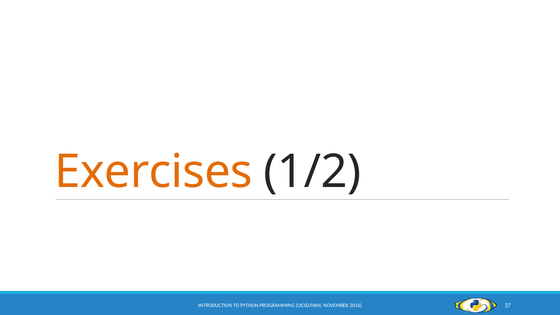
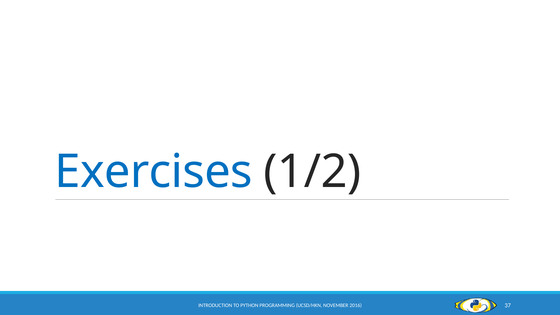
Exercises colour: orange -> blue (154, 172)
